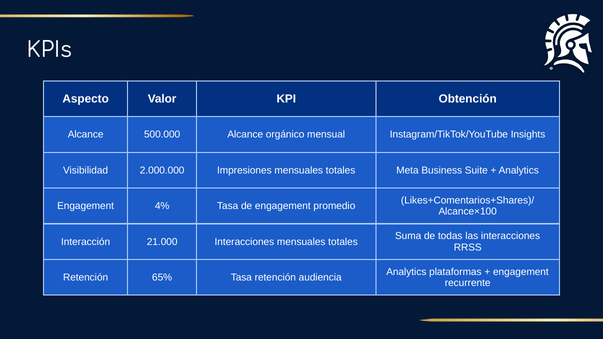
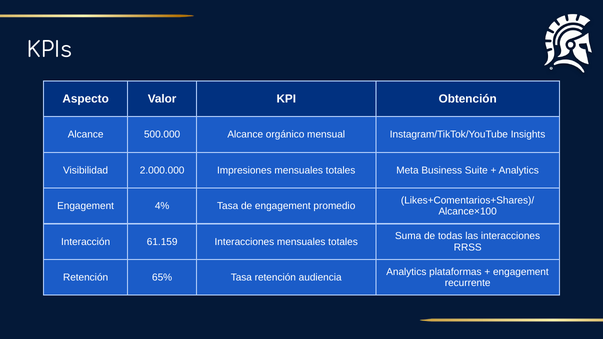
21.000: 21.000 -> 61.159 (162, 242)
